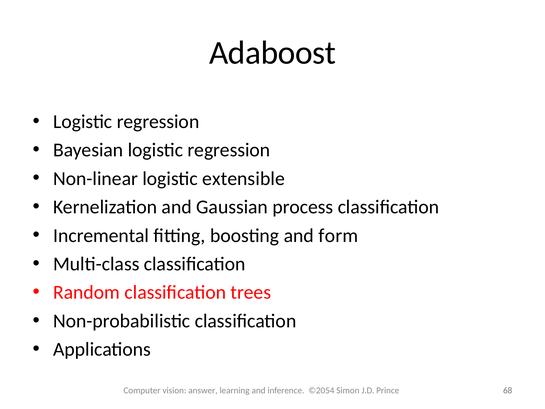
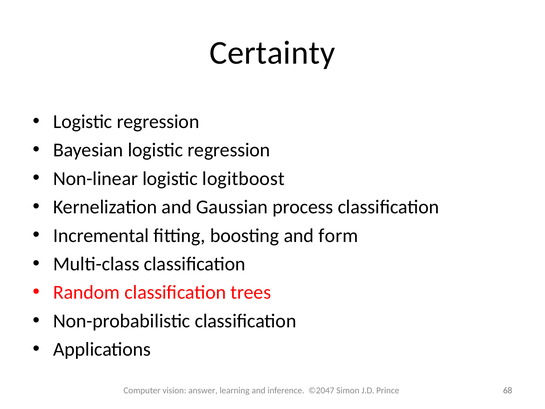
Adaboost: Adaboost -> Certainty (272, 53)
extensible: extensible -> logitboost (243, 178)
©2054: ©2054 -> ©2047 (321, 390)
